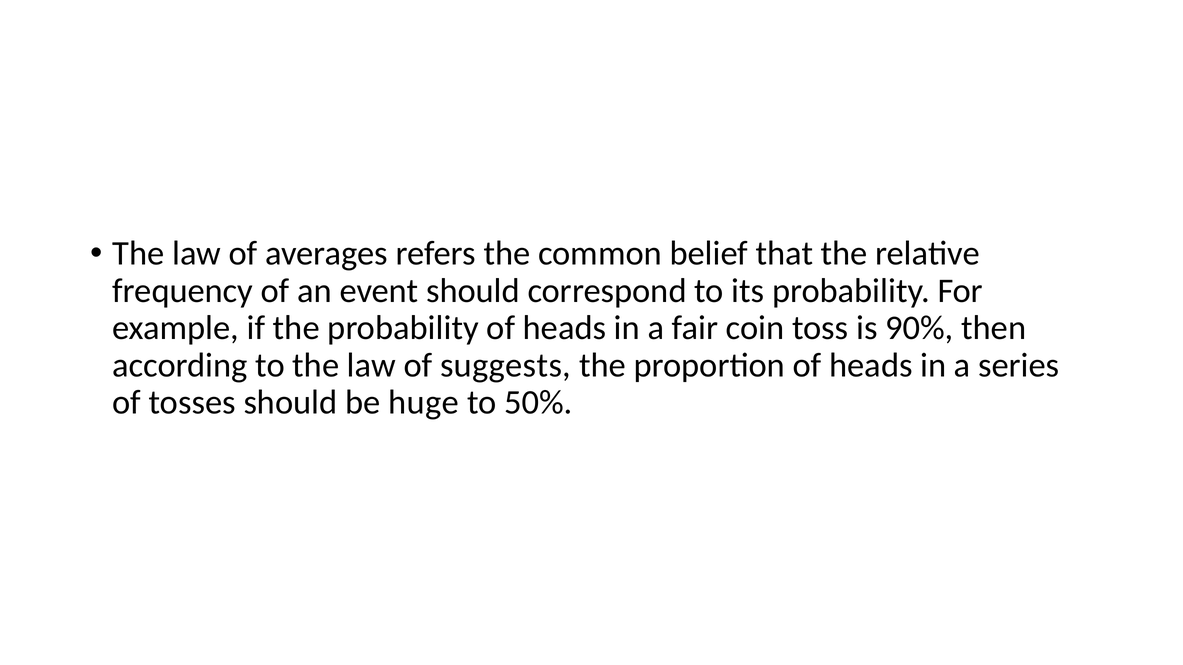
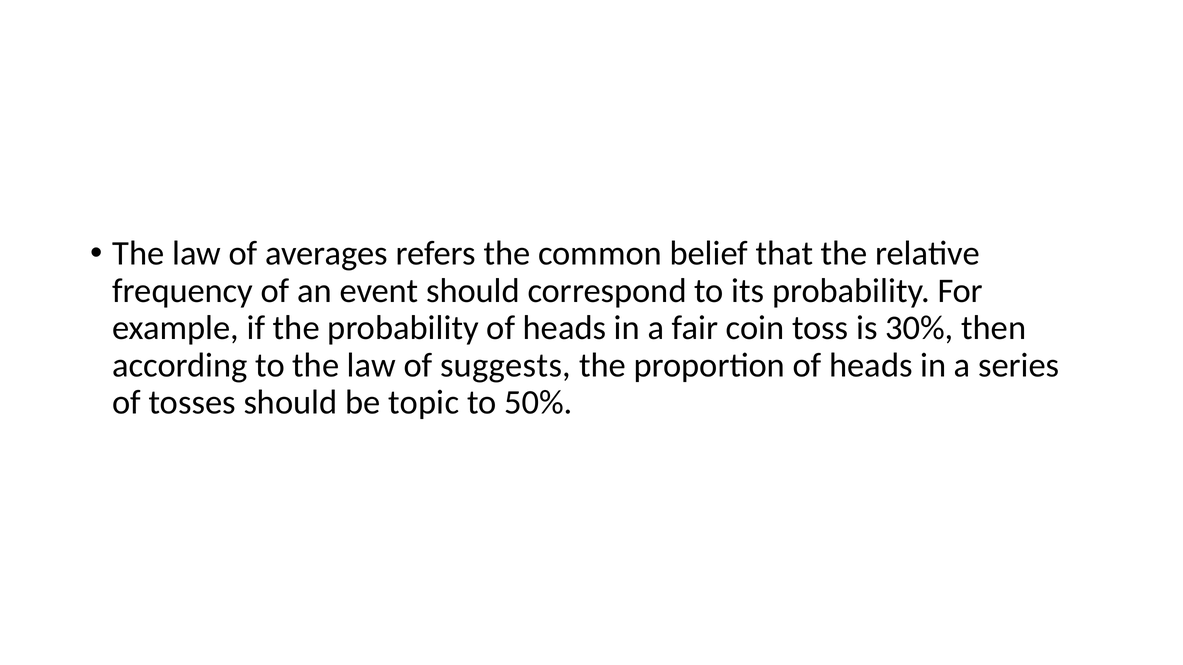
90%: 90% -> 30% (919, 328)
huge: huge -> topic (424, 403)
